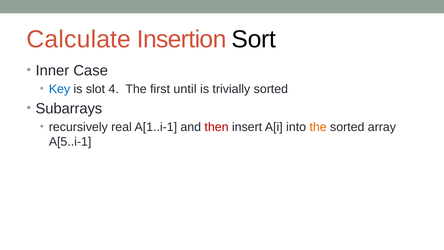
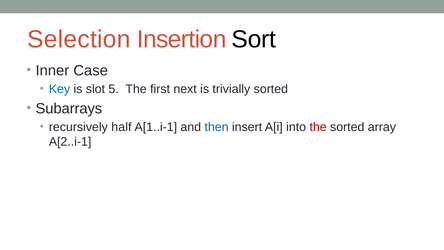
Calculate: Calculate -> Selection (79, 39)
4: 4 -> 5 (114, 89)
until: until -> next (185, 89)
real: real -> half (121, 127)
then colour: red -> blue (217, 127)
the colour: orange -> red (318, 127)
A[5..i-1: A[5..i-1 -> A[2..i-1 (70, 142)
